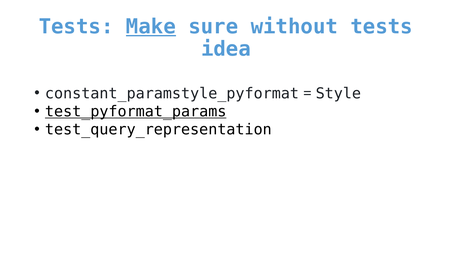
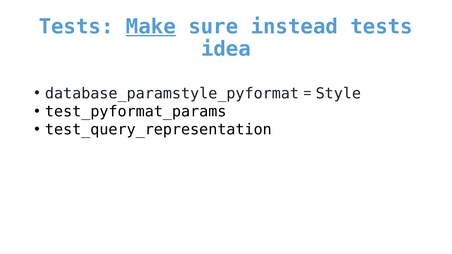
without: without -> instead (294, 27)
constant_paramstyle_pyformat: constant_paramstyle_pyformat -> database_paramstyle_pyformat (172, 94)
test_pyformat_params underline: present -> none (136, 112)
